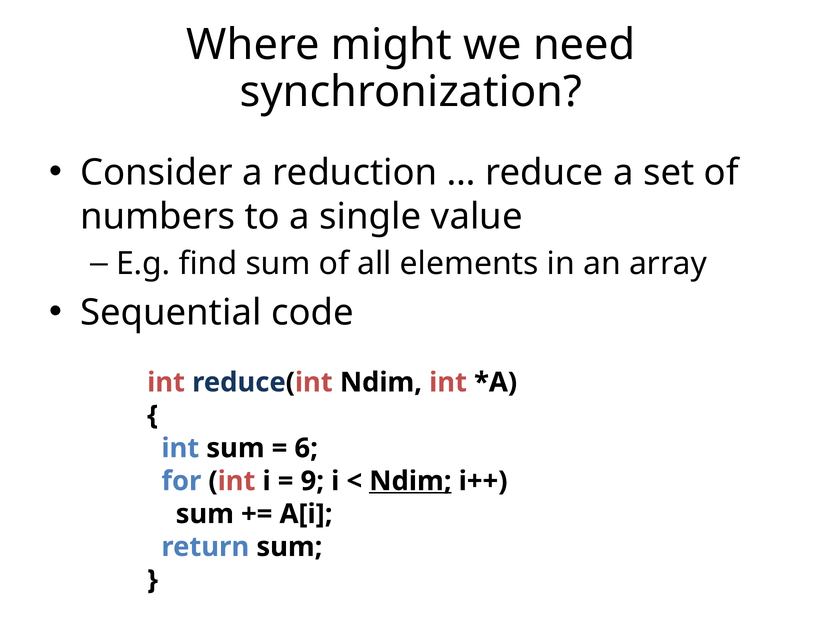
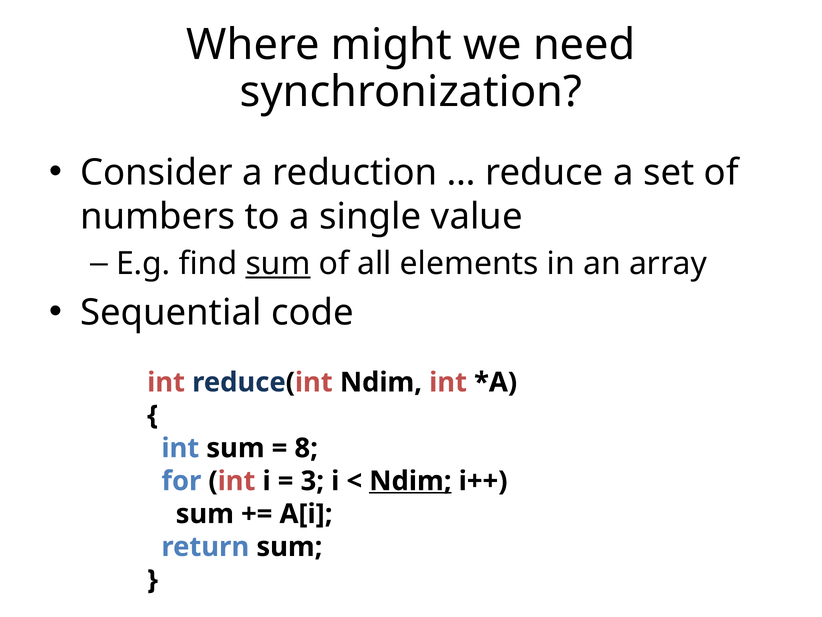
sum underline: none -> present (278, 263)
6: 6 -> 8 (306, 448)
9: 9 -> 3 (312, 481)
